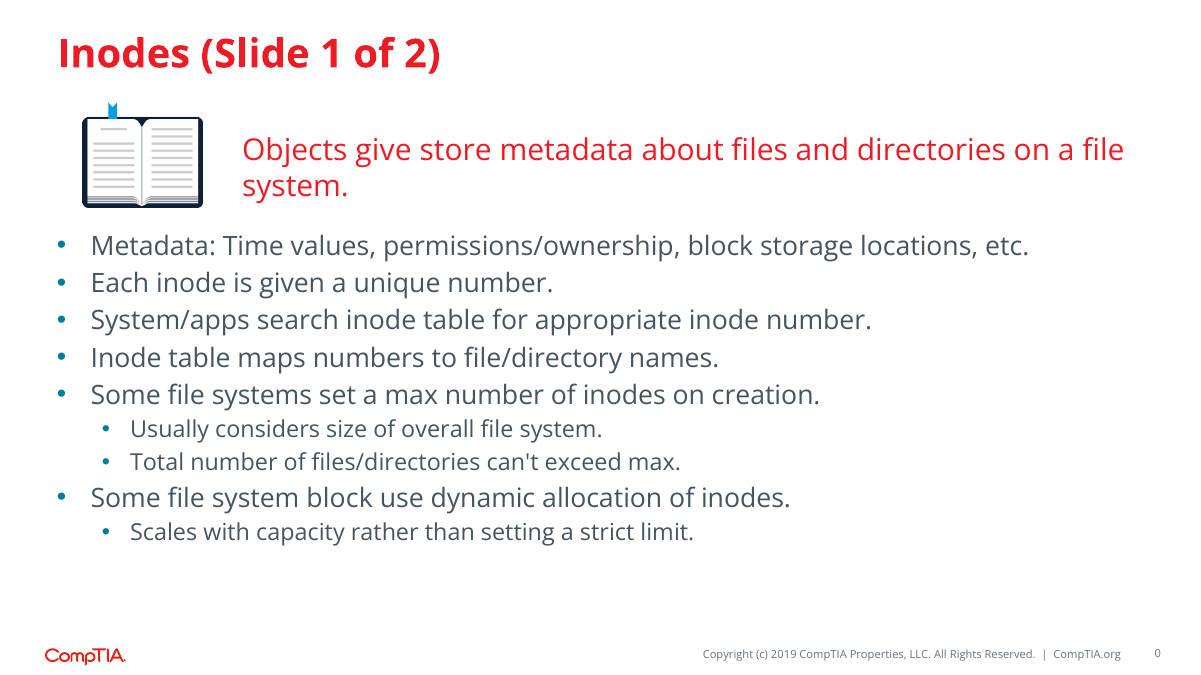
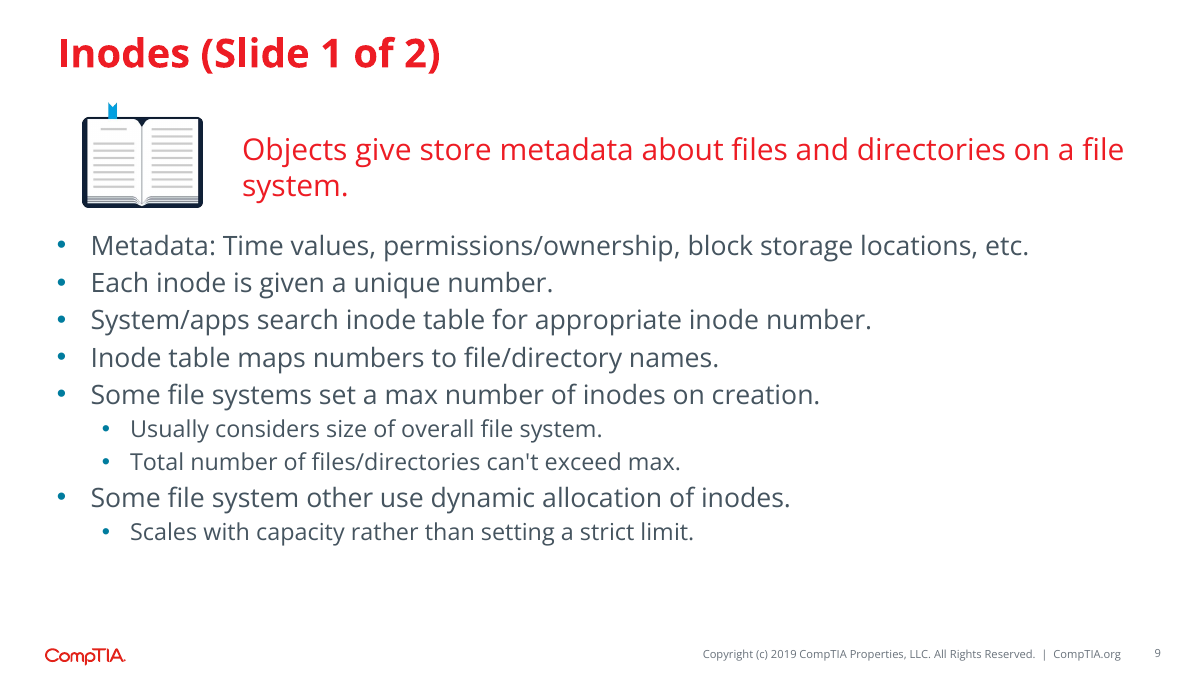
system block: block -> other (340, 499)
0: 0 -> 9 (1158, 654)
